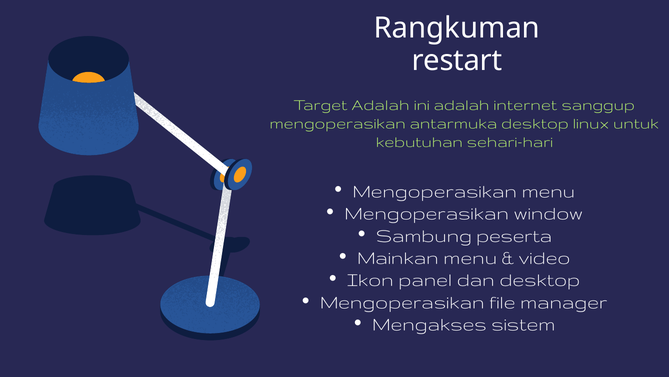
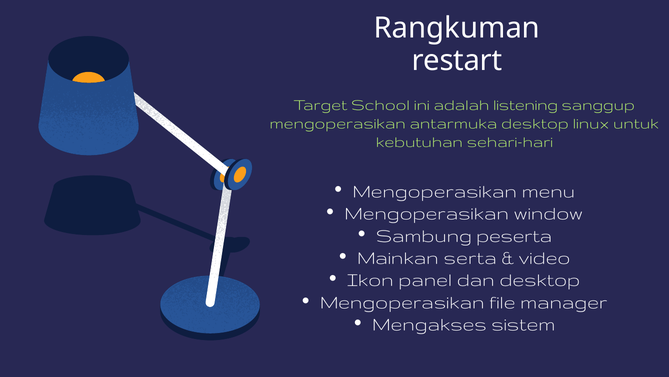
Target Adalah: Adalah -> School (381, 104)
internet: internet -> listening (526, 104)
Mainkan menu: menu -> serta (470, 257)
